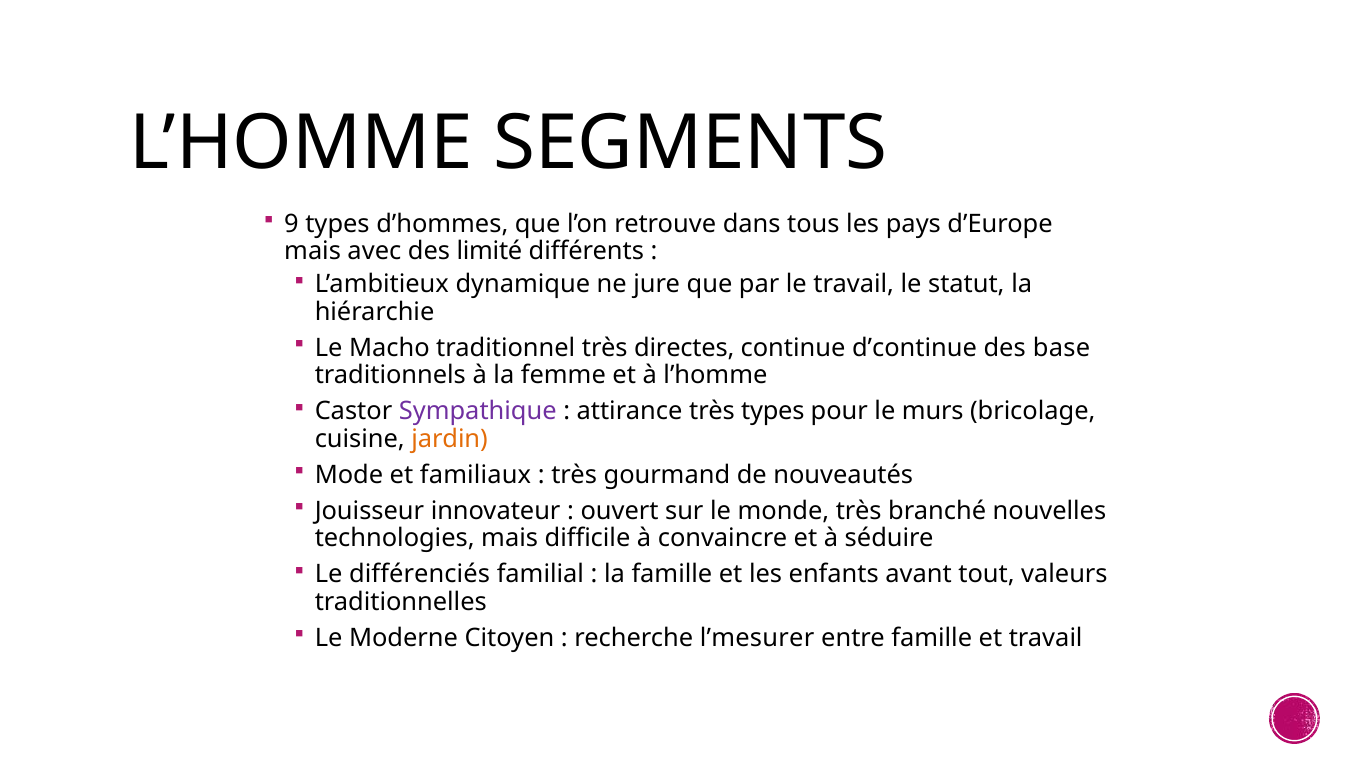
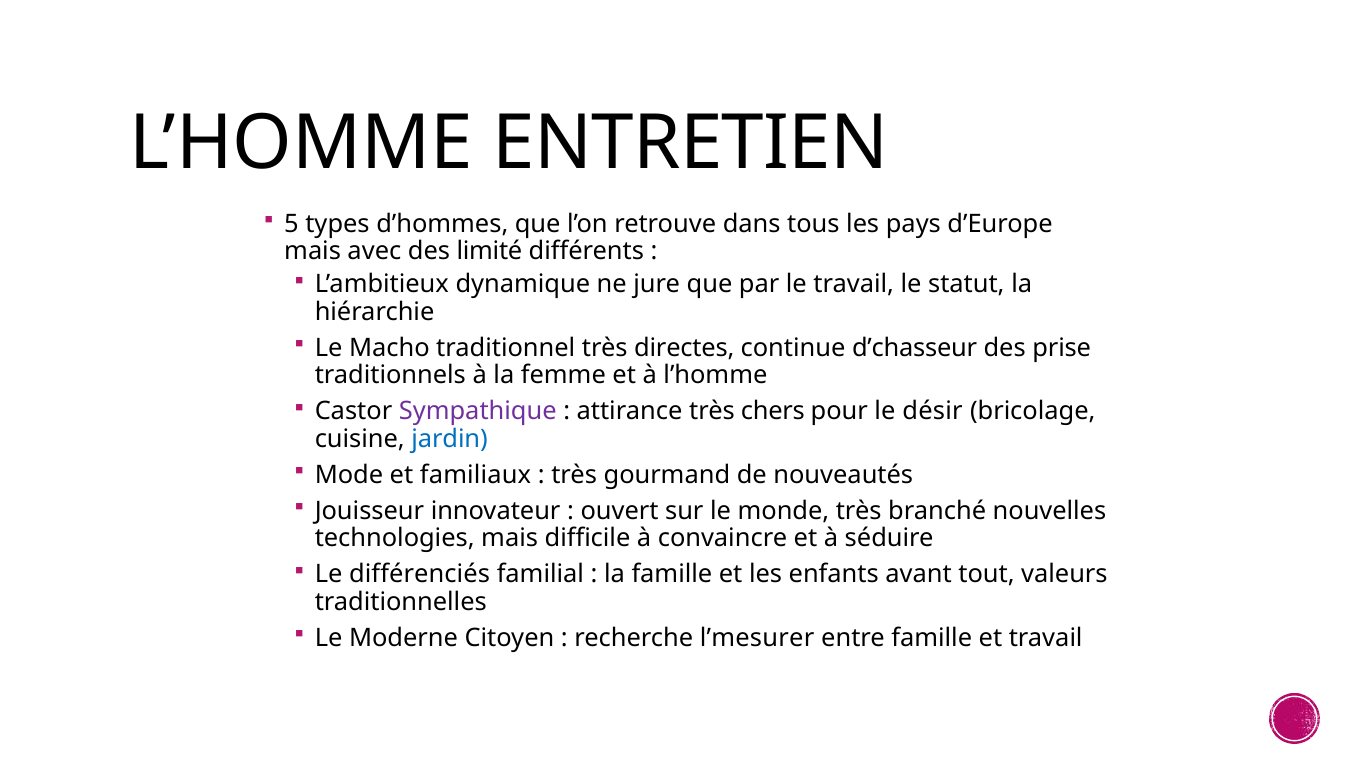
SEGMENTS: SEGMENTS -> ENTRETIEN (691, 143)
9: 9 -> 5 (292, 224)
d’continue: d’continue -> d’chasseur (915, 348)
base: base -> prise (1062, 348)
très types: types -> chers (773, 412)
murs: murs -> désir (933, 412)
jardin colour: orange -> blue (450, 439)
